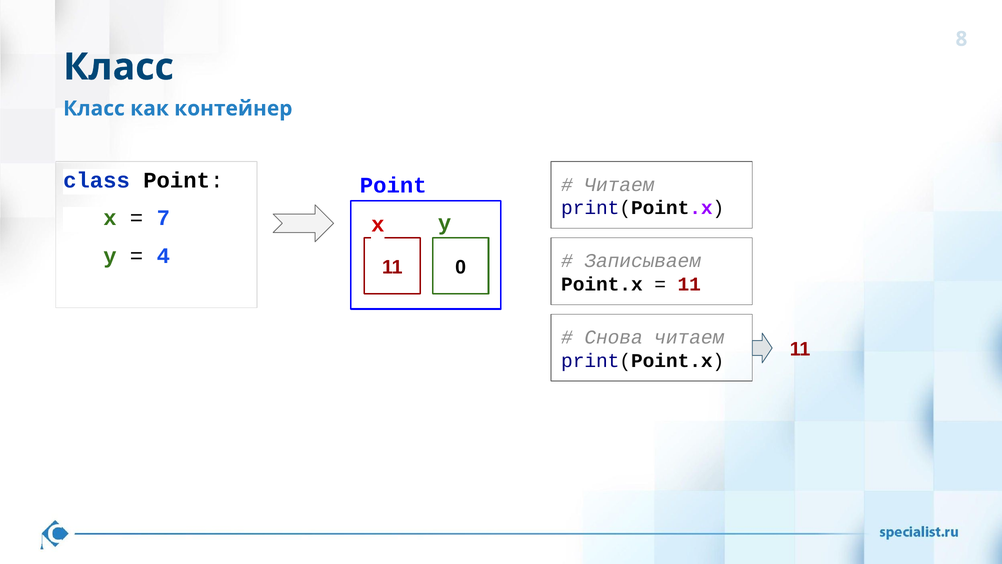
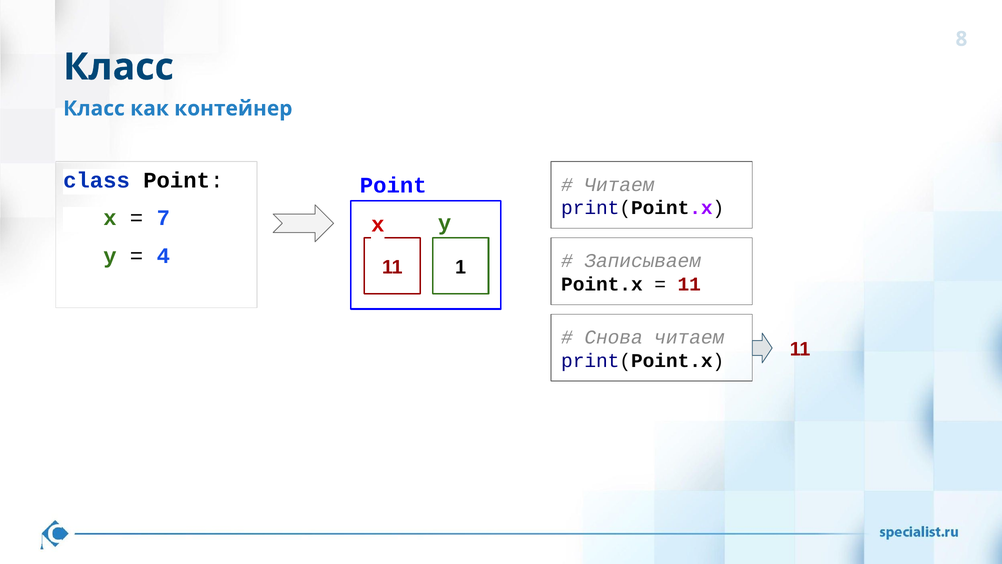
0: 0 -> 1 (461, 267)
